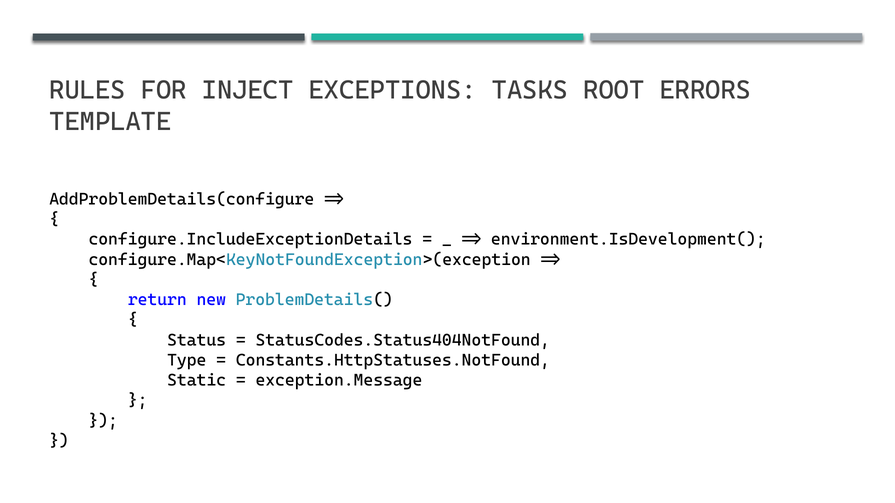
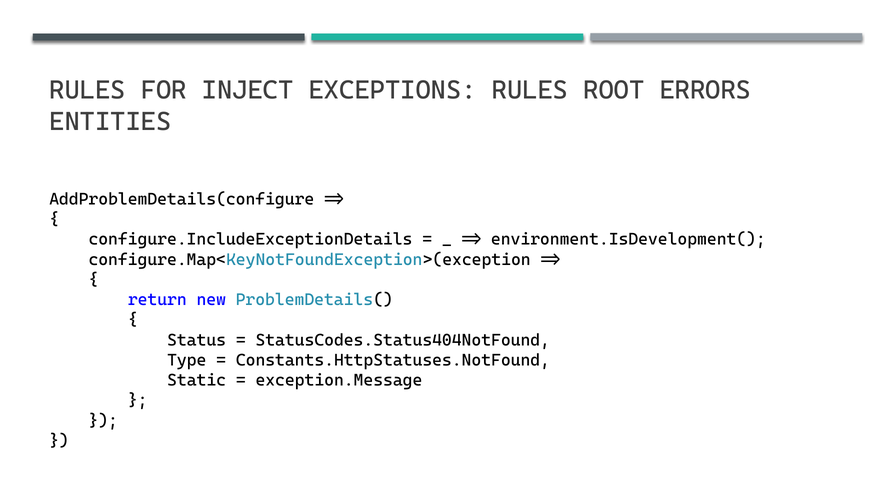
EXCEPTIONS TASKS: TASKS -> RULES (530, 90)
TEMPLATE: TEMPLATE -> ENTITIES (110, 122)
